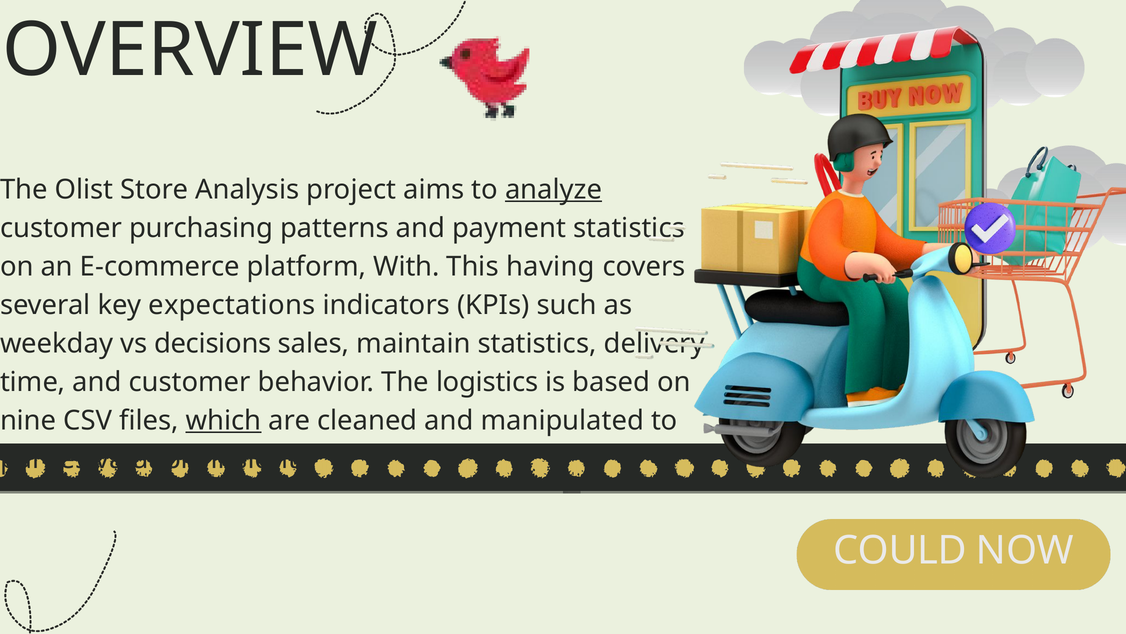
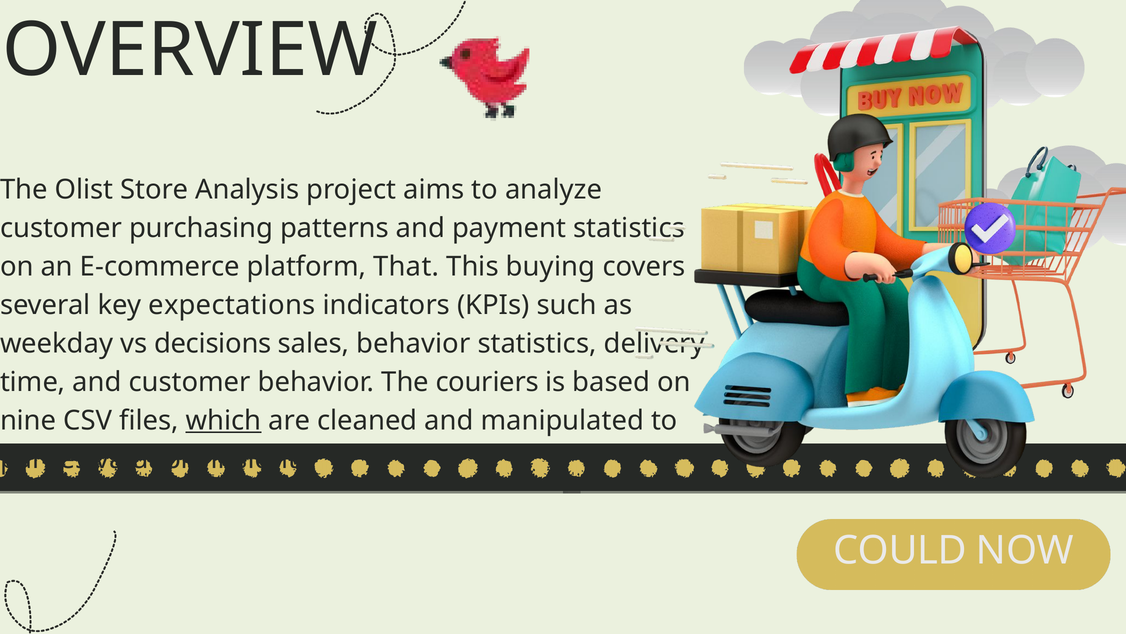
analyze underline: present -> none (554, 189)
With: With -> That (406, 266)
having: having -> buying (551, 266)
sales maintain: maintain -> behavior (413, 343)
logistics: logistics -> couriers (487, 382)
